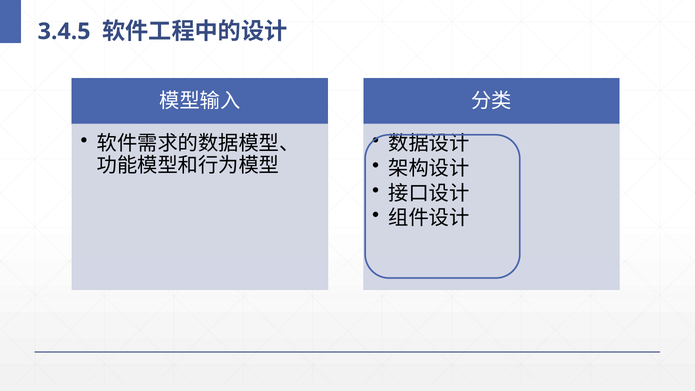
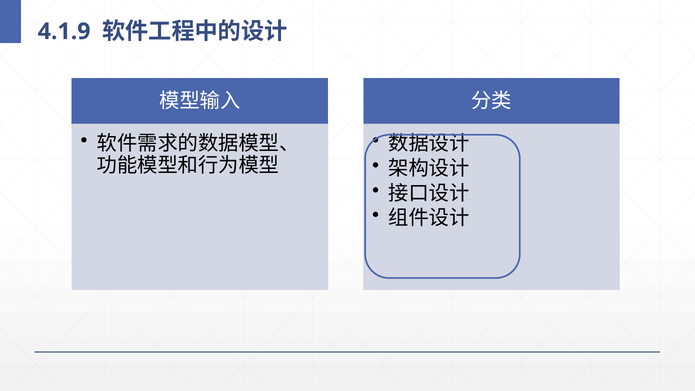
3.4.5: 3.4.5 -> 4.1.9 (64, 31)
